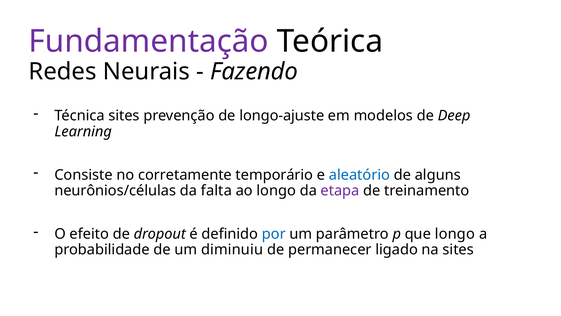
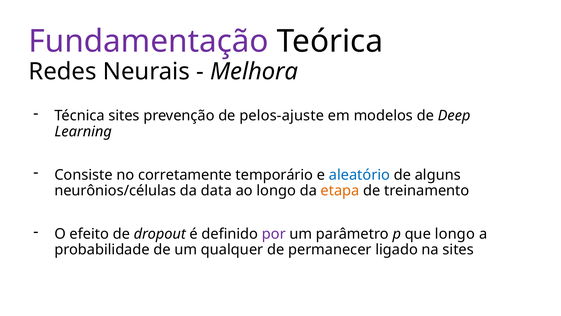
Fazendo: Fazendo -> Melhora (254, 71)
longo-ajuste: longo-ajuste -> pelos-ajuste (282, 116)
falta: falta -> data (216, 190)
etapa colour: purple -> orange (340, 190)
por colour: blue -> purple (274, 234)
diminuiu: diminuiu -> qualquer (232, 249)
